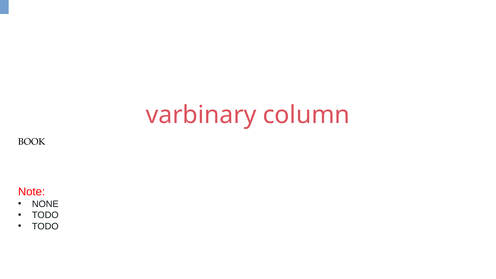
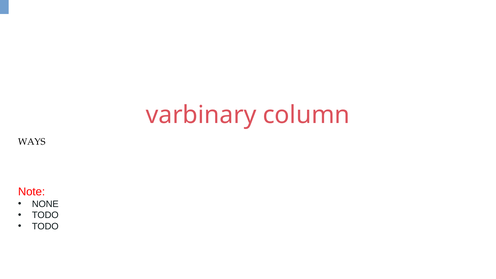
BOOK: BOOK -> WAYS (32, 142)
